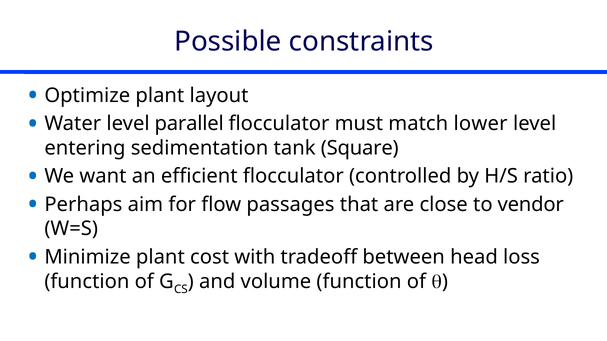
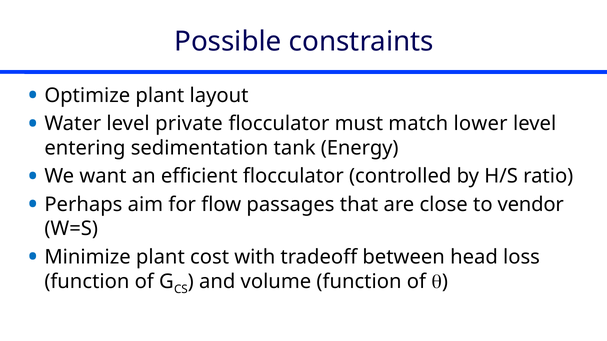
parallel: parallel -> private (189, 124)
Square: Square -> Energy (360, 148)
